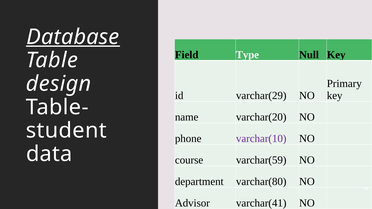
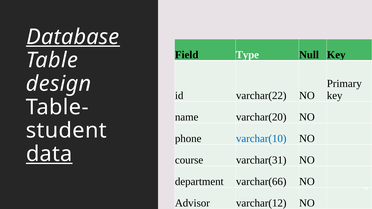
varchar(29: varchar(29 -> varchar(22 (261, 96)
varchar(10 colour: purple -> blue (261, 139)
data underline: none -> present (49, 154)
varchar(59: varchar(59 -> varchar(31 (261, 160)
varchar(80: varchar(80 -> varchar(66 (261, 182)
varchar(41: varchar(41 -> varchar(12 (261, 203)
